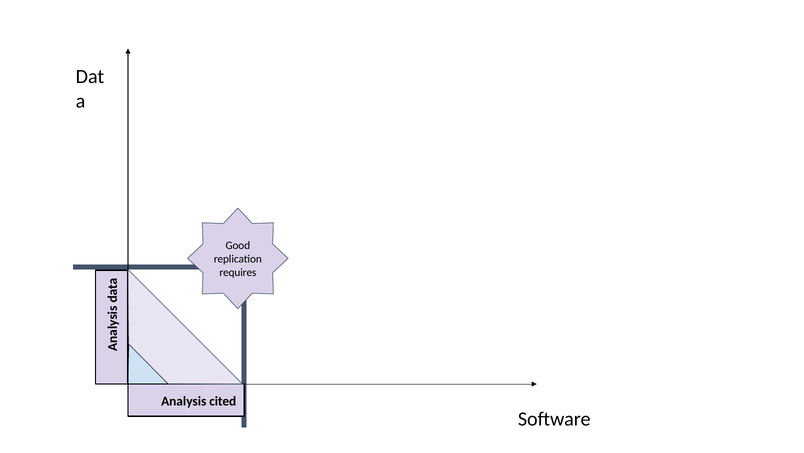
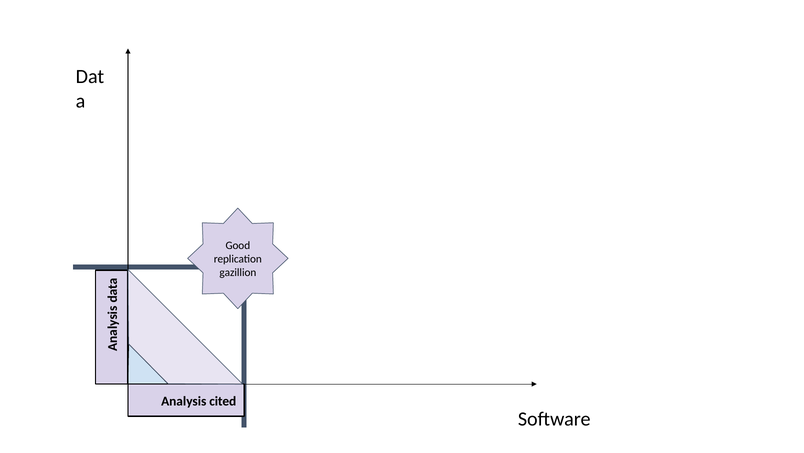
requires: requires -> gazillion (238, 272)
